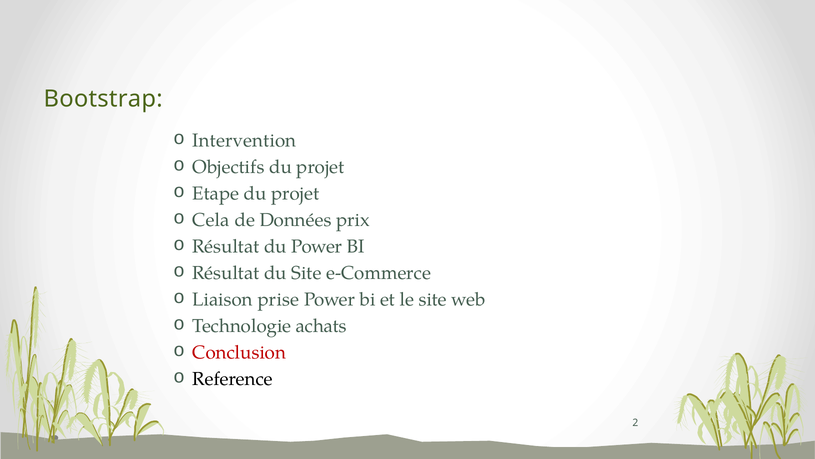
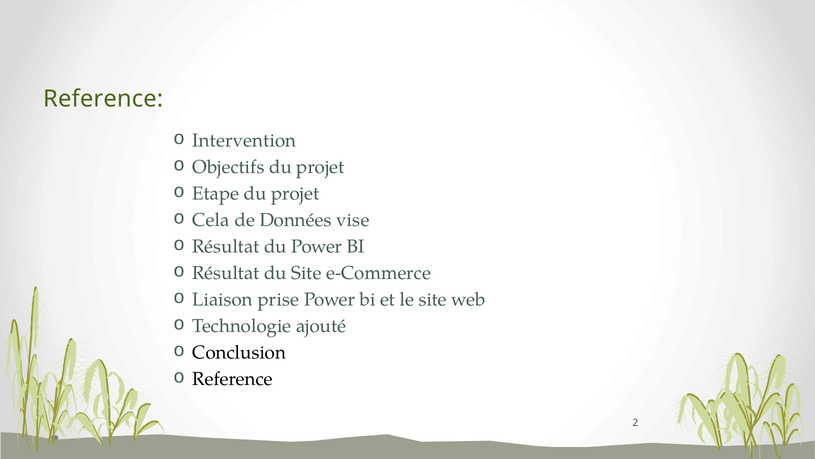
Bootstrap: Bootstrap -> Reference (103, 99)
prix: prix -> vise (353, 220)
achats: achats -> ajouté (321, 326)
Conclusion colour: red -> black (239, 352)
